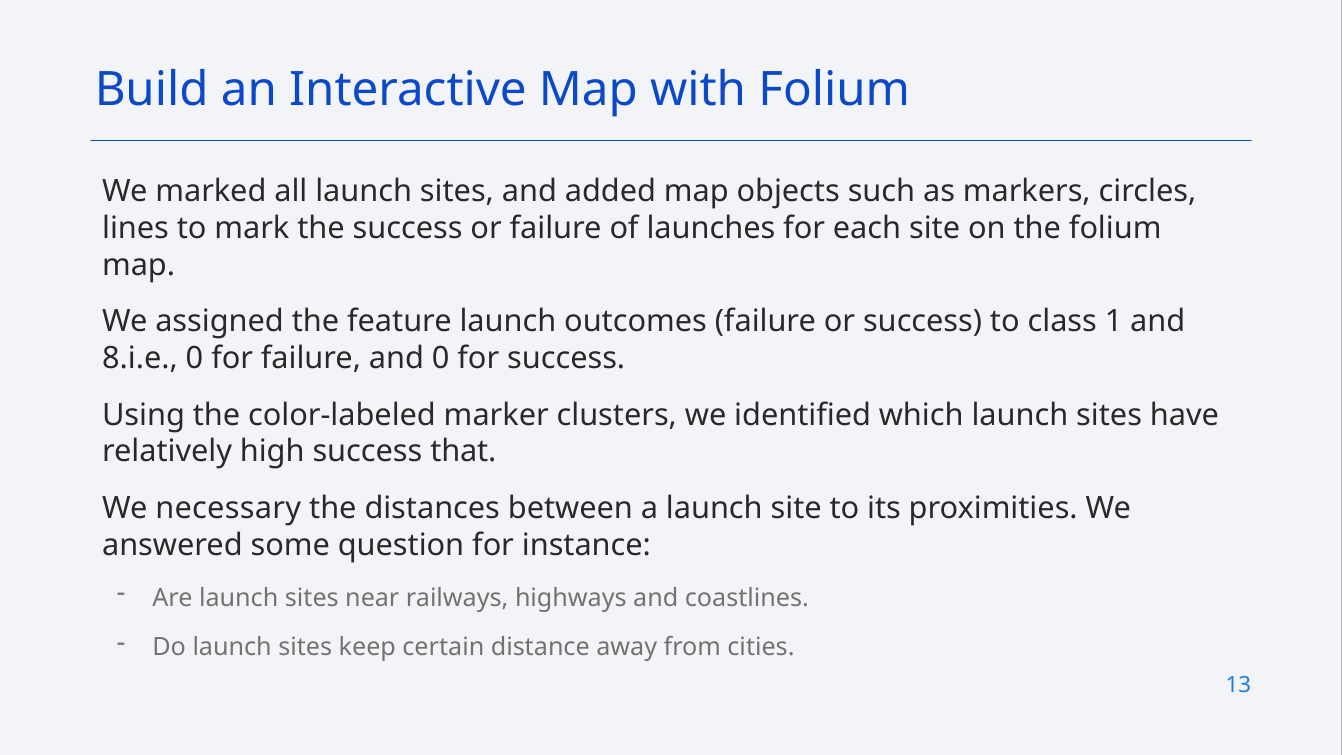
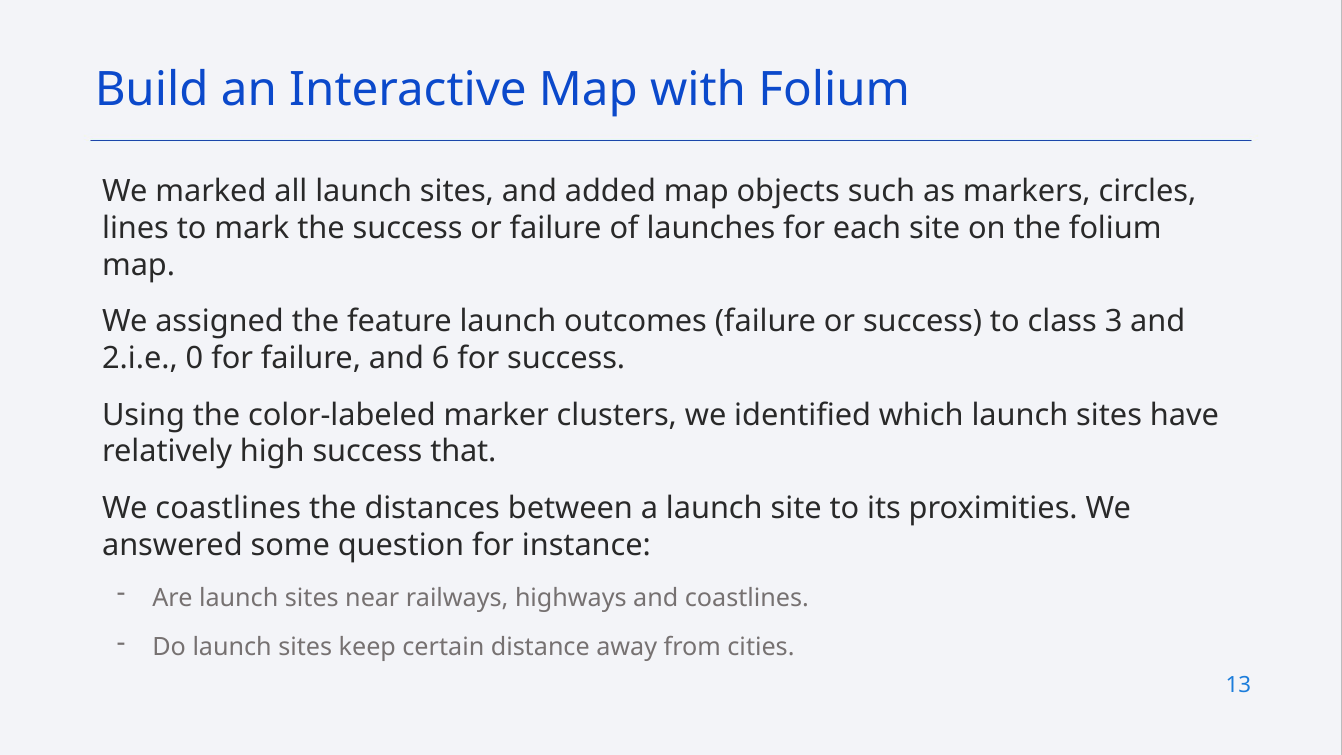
1: 1 -> 3 (1114, 322)
8.i.e: 8.i.e -> 2.i.e (140, 358)
and 0: 0 -> 6 (441, 358)
We necessary: necessary -> coastlines (228, 508)
